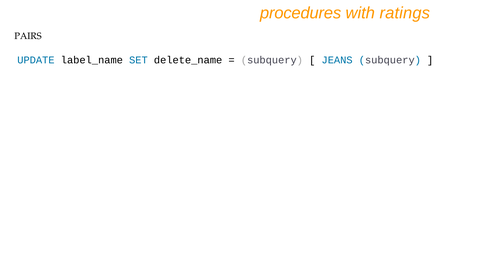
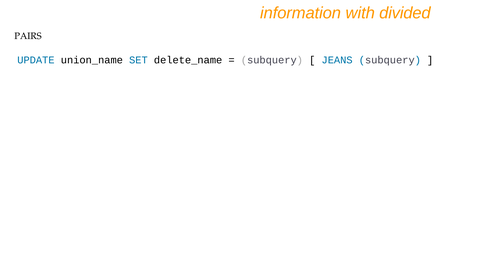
procedures: procedures -> information (301, 13)
ratings: ratings -> divided (405, 13)
label_name: label_name -> union_name (92, 60)
